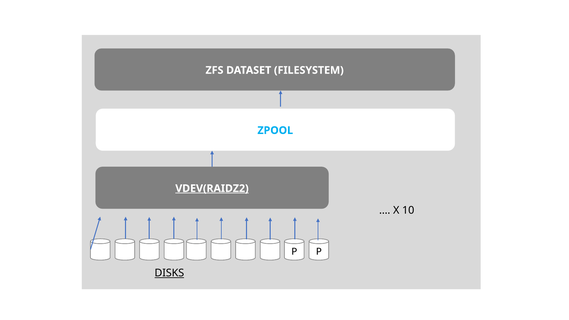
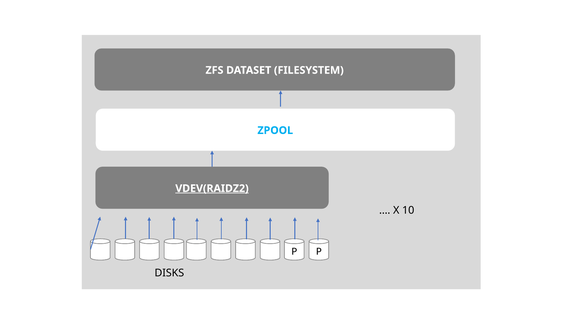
DISKS underline: present -> none (169, 273)
